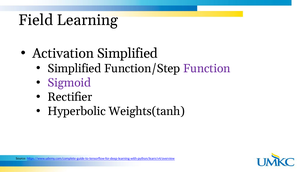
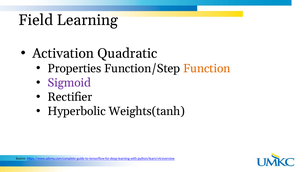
Activation Simplified: Simplified -> Quadratic (127, 53)
Simplified: Simplified -> Properties (74, 69)
Function colour: purple -> orange (207, 69)
